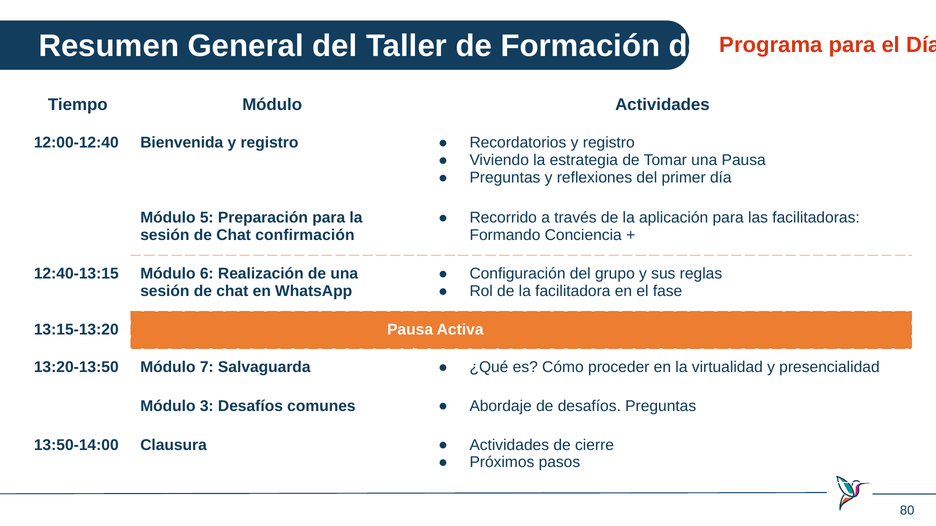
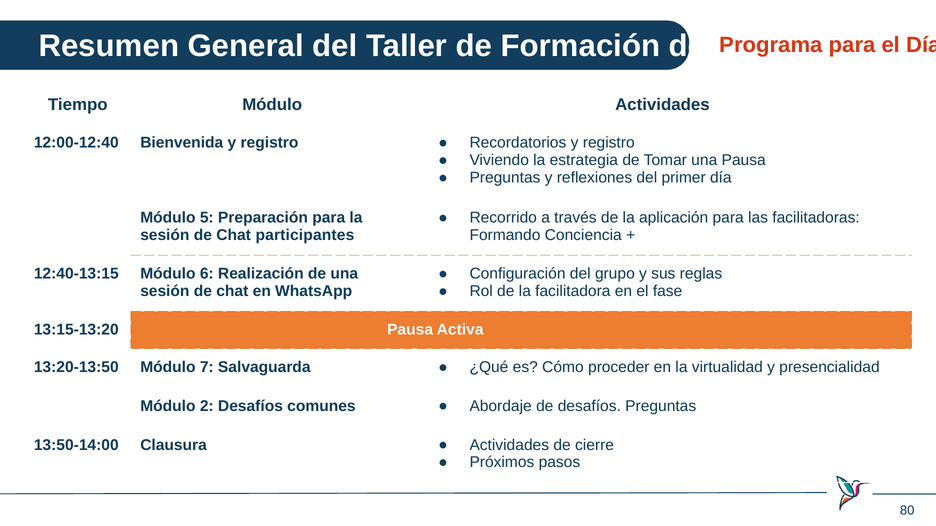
confirmación: confirmación -> participantes (305, 235)
Módulo 3: 3 -> 2 (207, 406)
